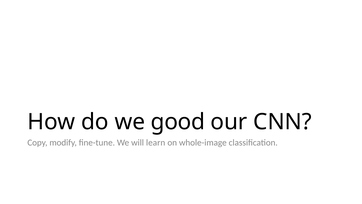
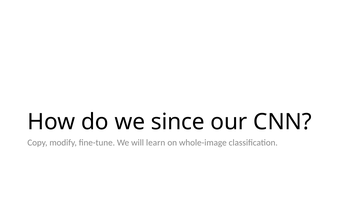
good: good -> since (178, 122)
